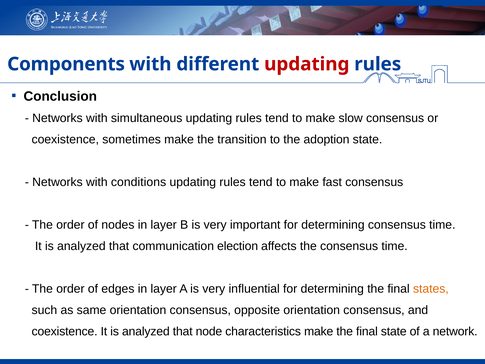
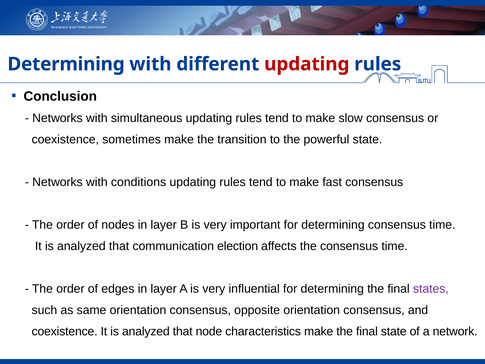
Components: Components -> Determining (66, 64)
adoption: adoption -> powerful (326, 139)
states colour: orange -> purple (431, 289)
